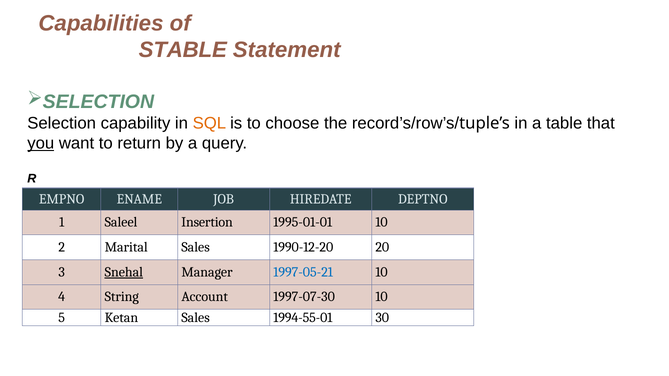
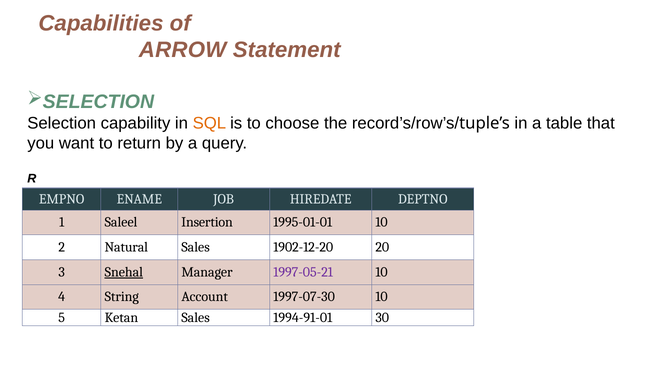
STABLE: STABLE -> ARROW (183, 50)
you underline: present -> none (41, 143)
Marital: Marital -> Natural (126, 247)
1990-12-20: 1990-12-20 -> 1902-12-20 (303, 247)
1997-05-21 colour: blue -> purple (303, 272)
1994-55-01: 1994-55-01 -> 1994-91-01 (303, 318)
